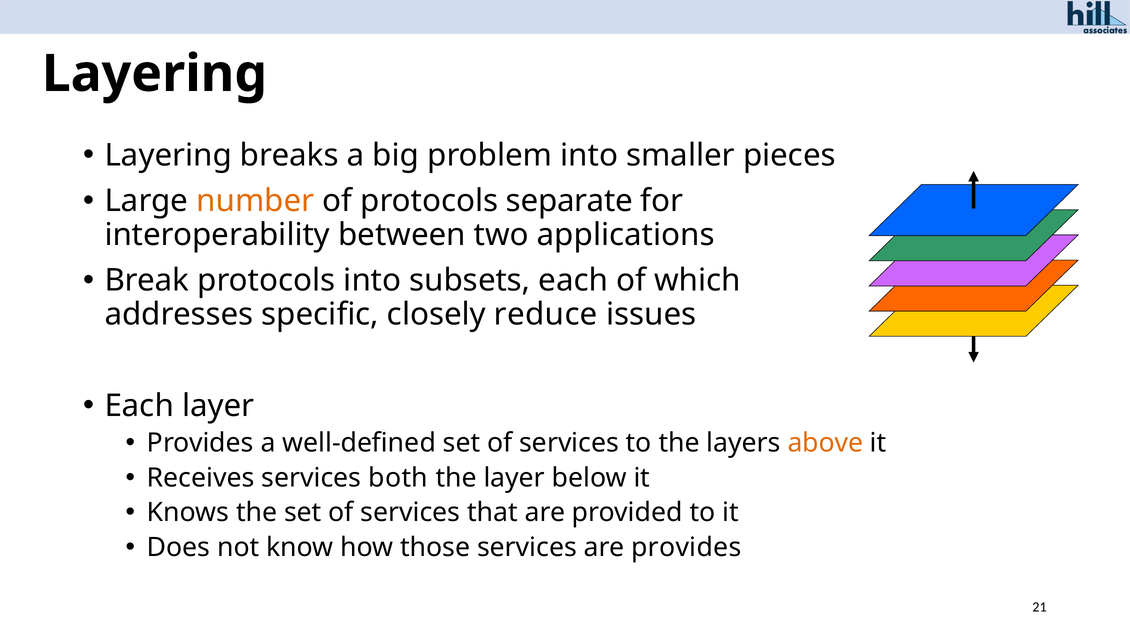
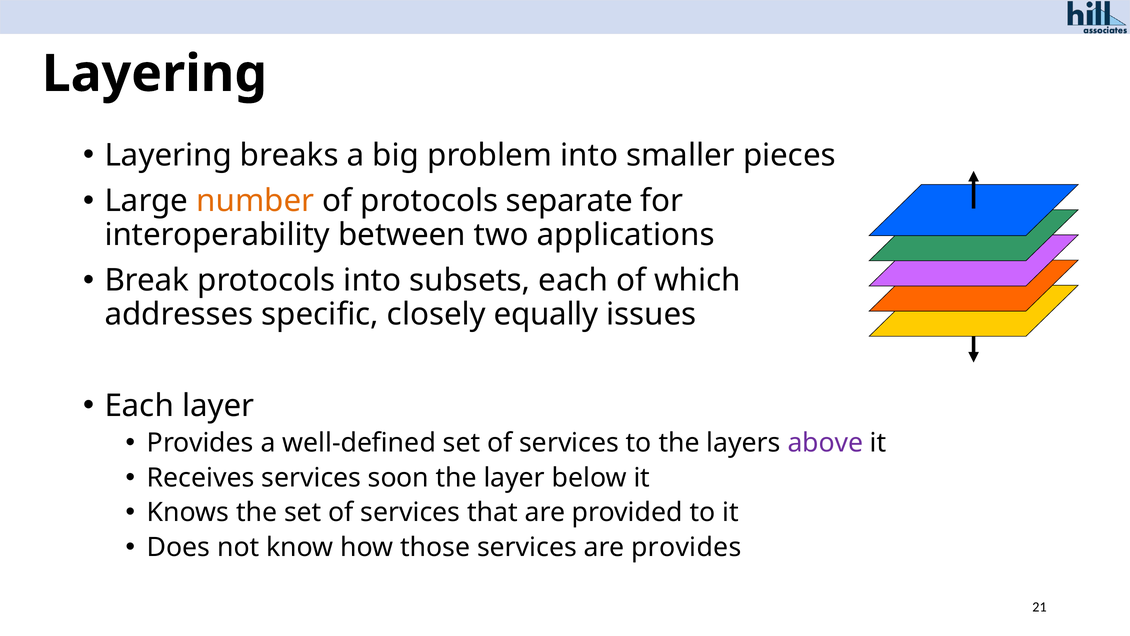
reduce: reduce -> equally (546, 314)
above colour: orange -> purple (825, 443)
both: both -> soon (398, 478)
